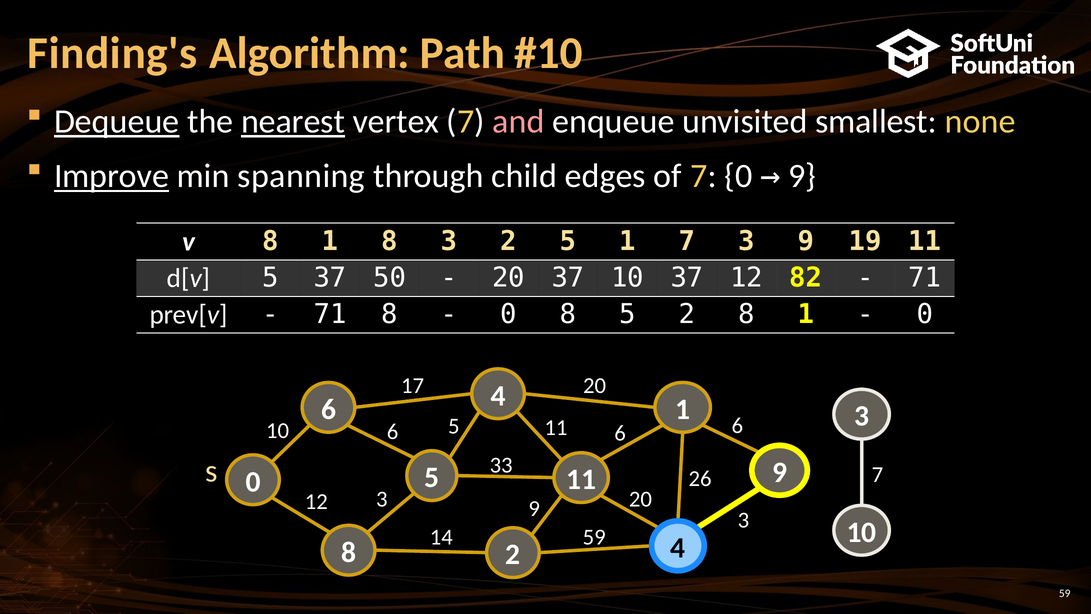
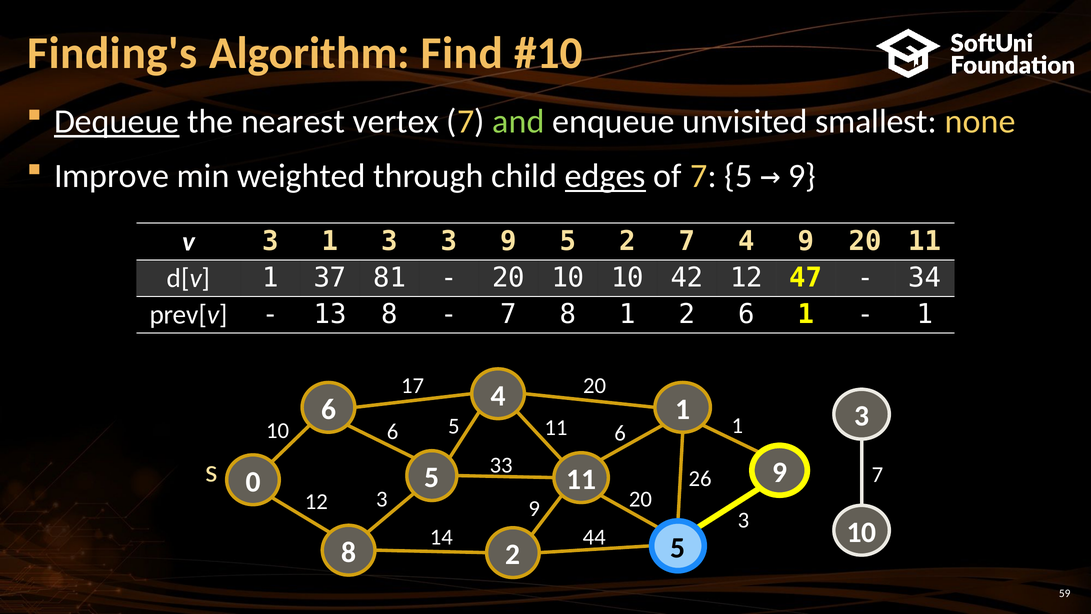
Path: Path -> Find (462, 53)
nearest underline: present -> none (293, 122)
and colour: pink -> light green (518, 122)
Improve underline: present -> none (111, 176)
spanning: spanning -> weighted (301, 176)
edges underline: none -> present (605, 176)
of 7 0: 0 -> 5 (738, 176)
v 8: 8 -> 3 (271, 241)
8: 8 -> 3 (390, 241)
3 2: 2 -> 9 (508, 241)
1: 1 -> 2 (627, 241)
7 3: 3 -> 4 (746, 241)
9 19: 19 -> 20 (865, 241)
d[v 5: 5 -> 1 (271, 278)
50: 50 -> 81 (390, 278)
20 37: 37 -> 10 (568, 278)
10 37: 37 -> 42 (687, 278)
82: 82 -> 47 (806, 278)
71: 71 -> 34 (925, 278)
71: 71 -> 13 (330, 314)
0: 0 -> 7 (508, 314)
8 5: 5 -> 1 (627, 314)
8: 8 -> 6 (746, 314)
0: 0 -> 1 (925, 314)
11 6: 6 -> 1 (737, 426)
14 59: 59 -> 44 (594, 537)
8 4: 4 -> 5 (678, 548)
